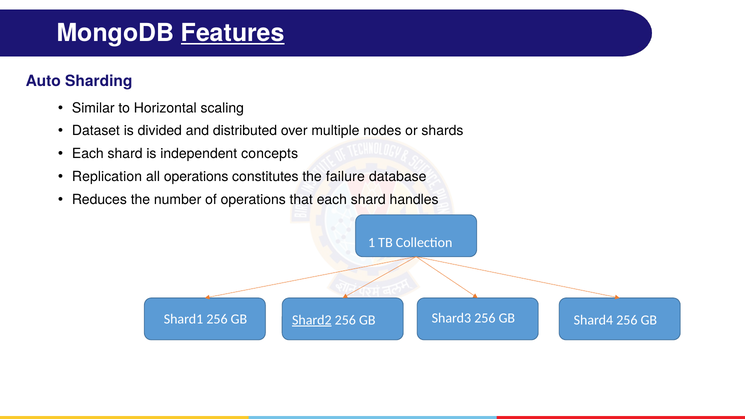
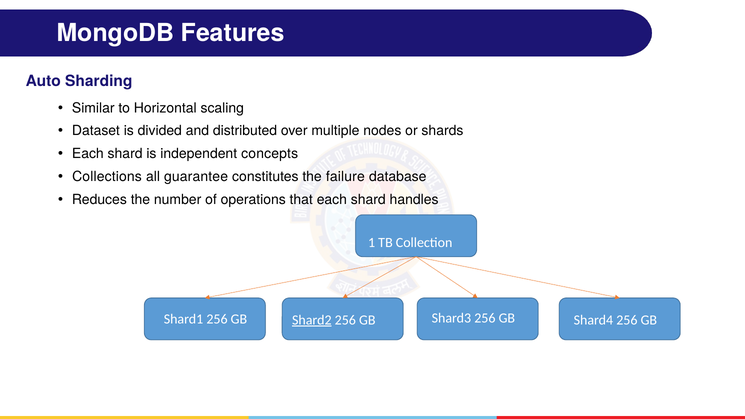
Features underline: present -> none (233, 33)
Replication: Replication -> Collections (107, 177)
all operations: operations -> guarantee (196, 177)
